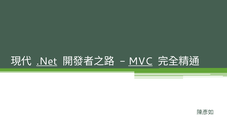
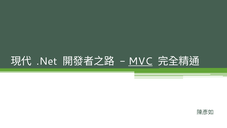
.Net underline: present -> none (47, 61)
